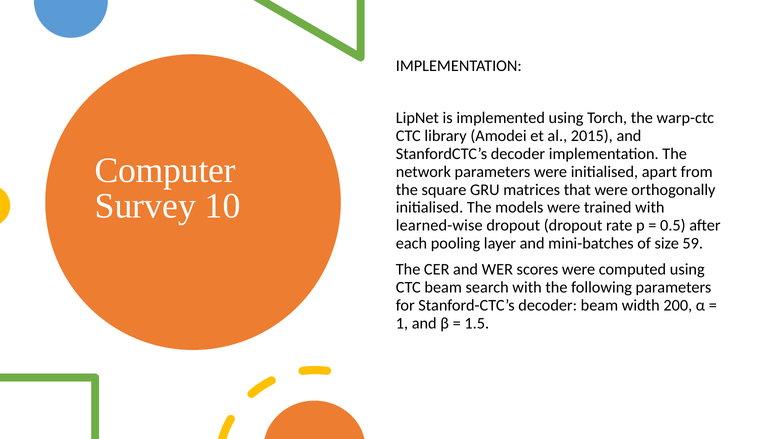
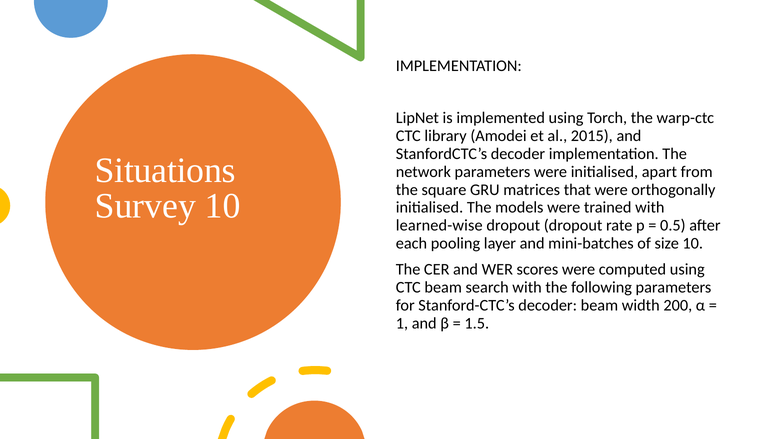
Computer: Computer -> Situations (165, 170)
size 59: 59 -> 10 (693, 243)
